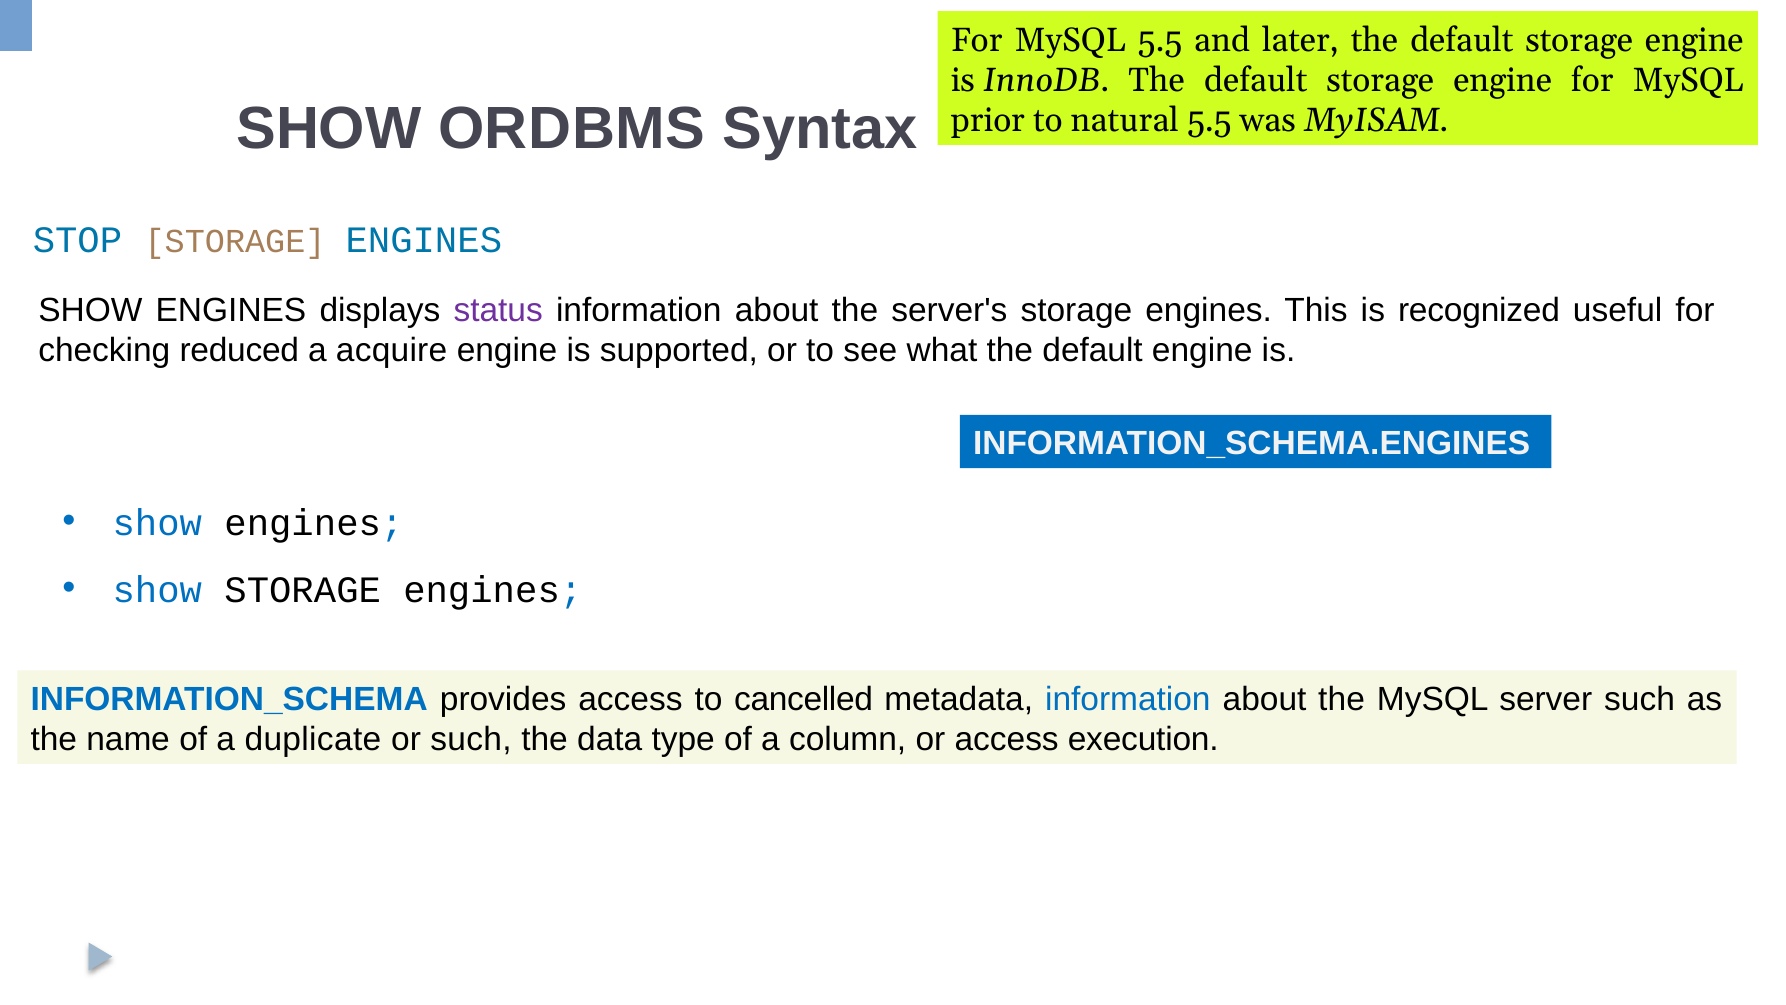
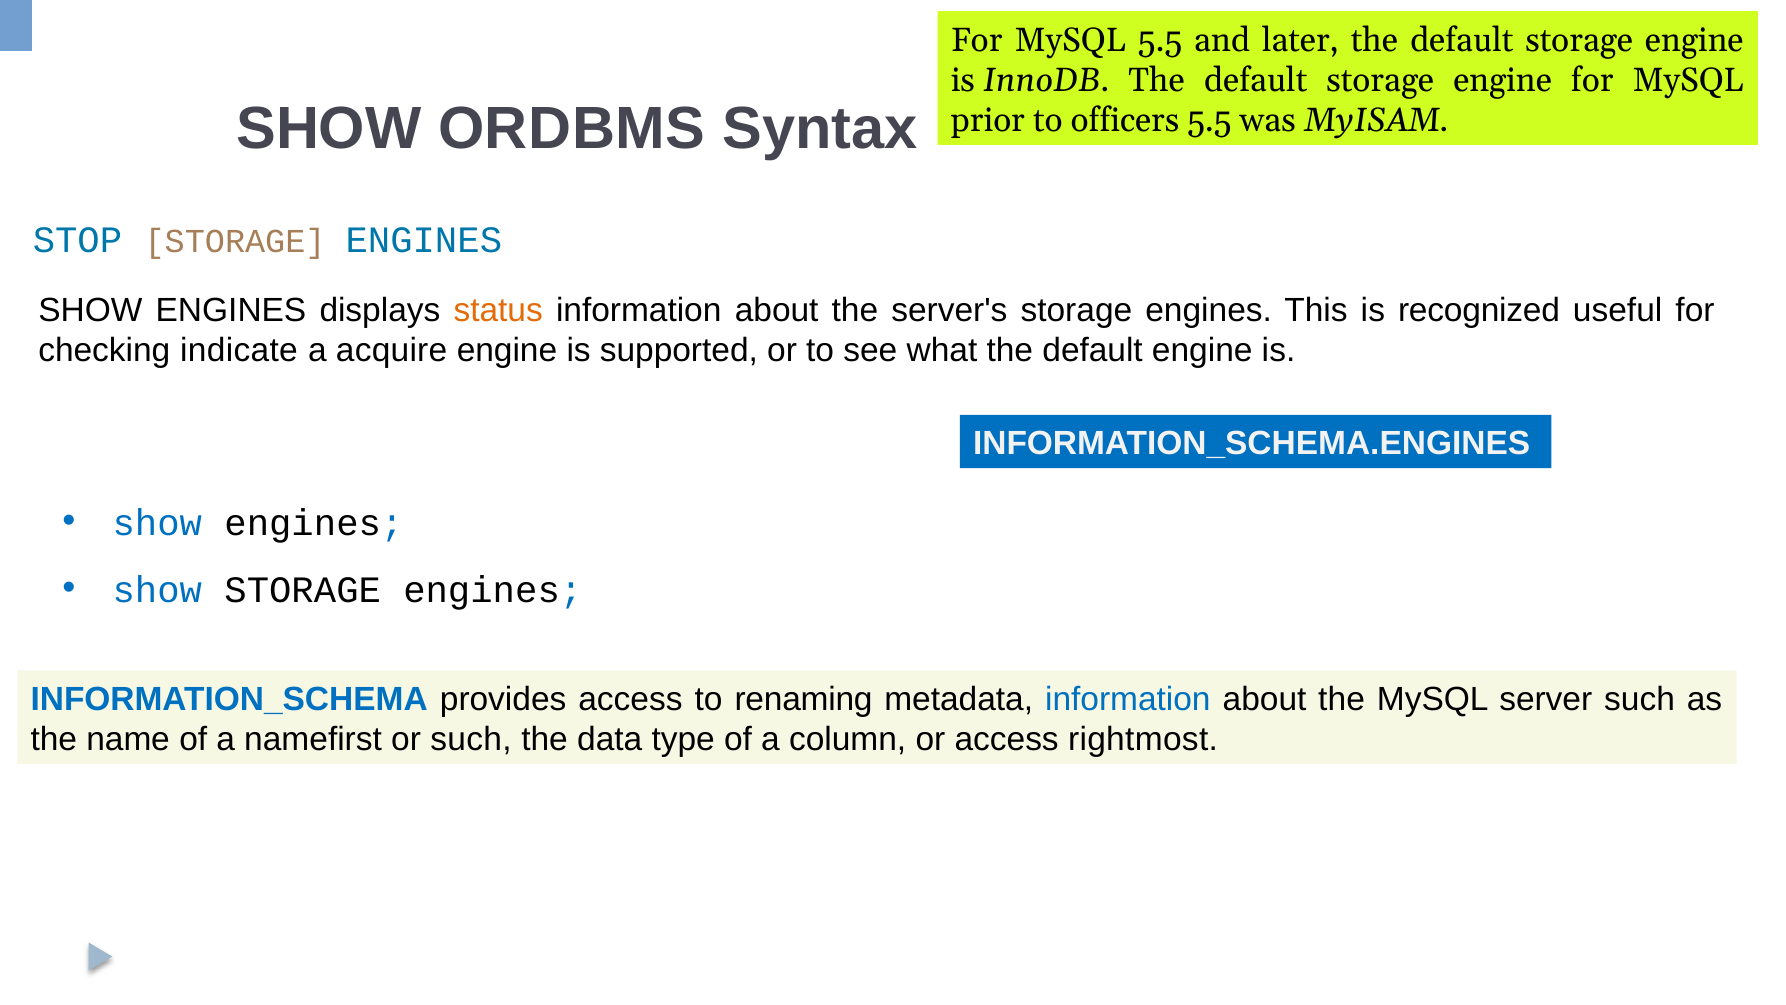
natural: natural -> officers (1125, 121)
status colour: purple -> orange (498, 310)
reduced: reduced -> indicate (239, 350)
cancelled: cancelled -> renaming (804, 699)
duplicate: duplicate -> namefirst (313, 739)
execution: execution -> rightmost (1143, 739)
